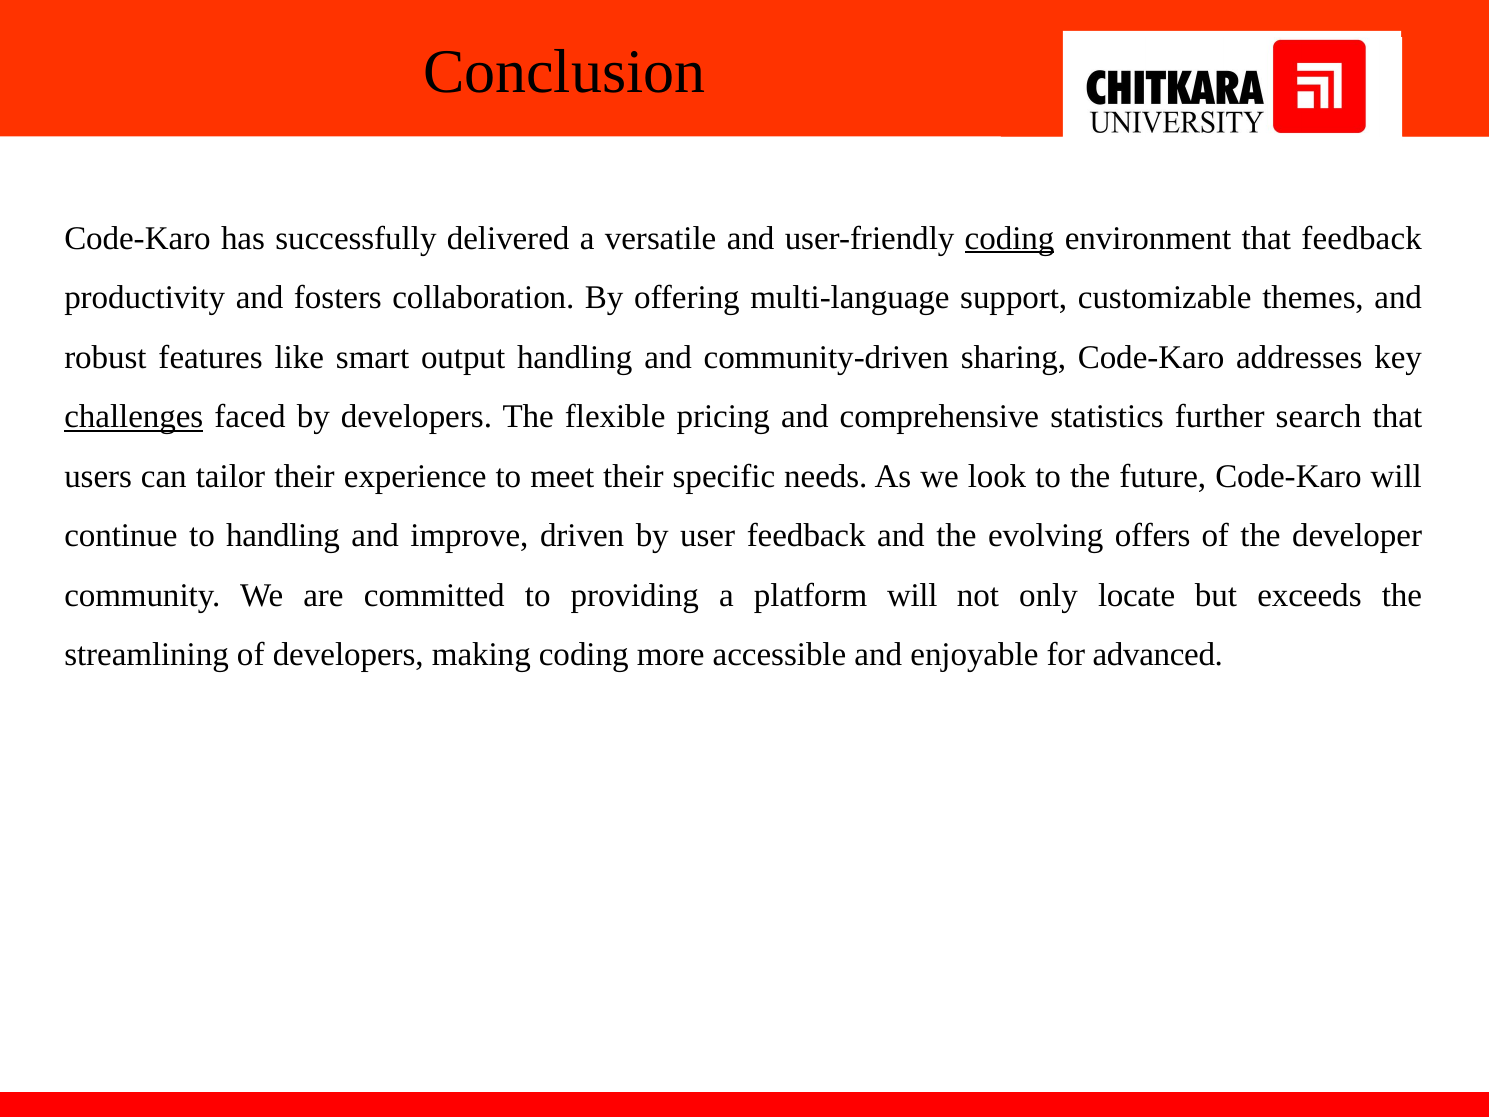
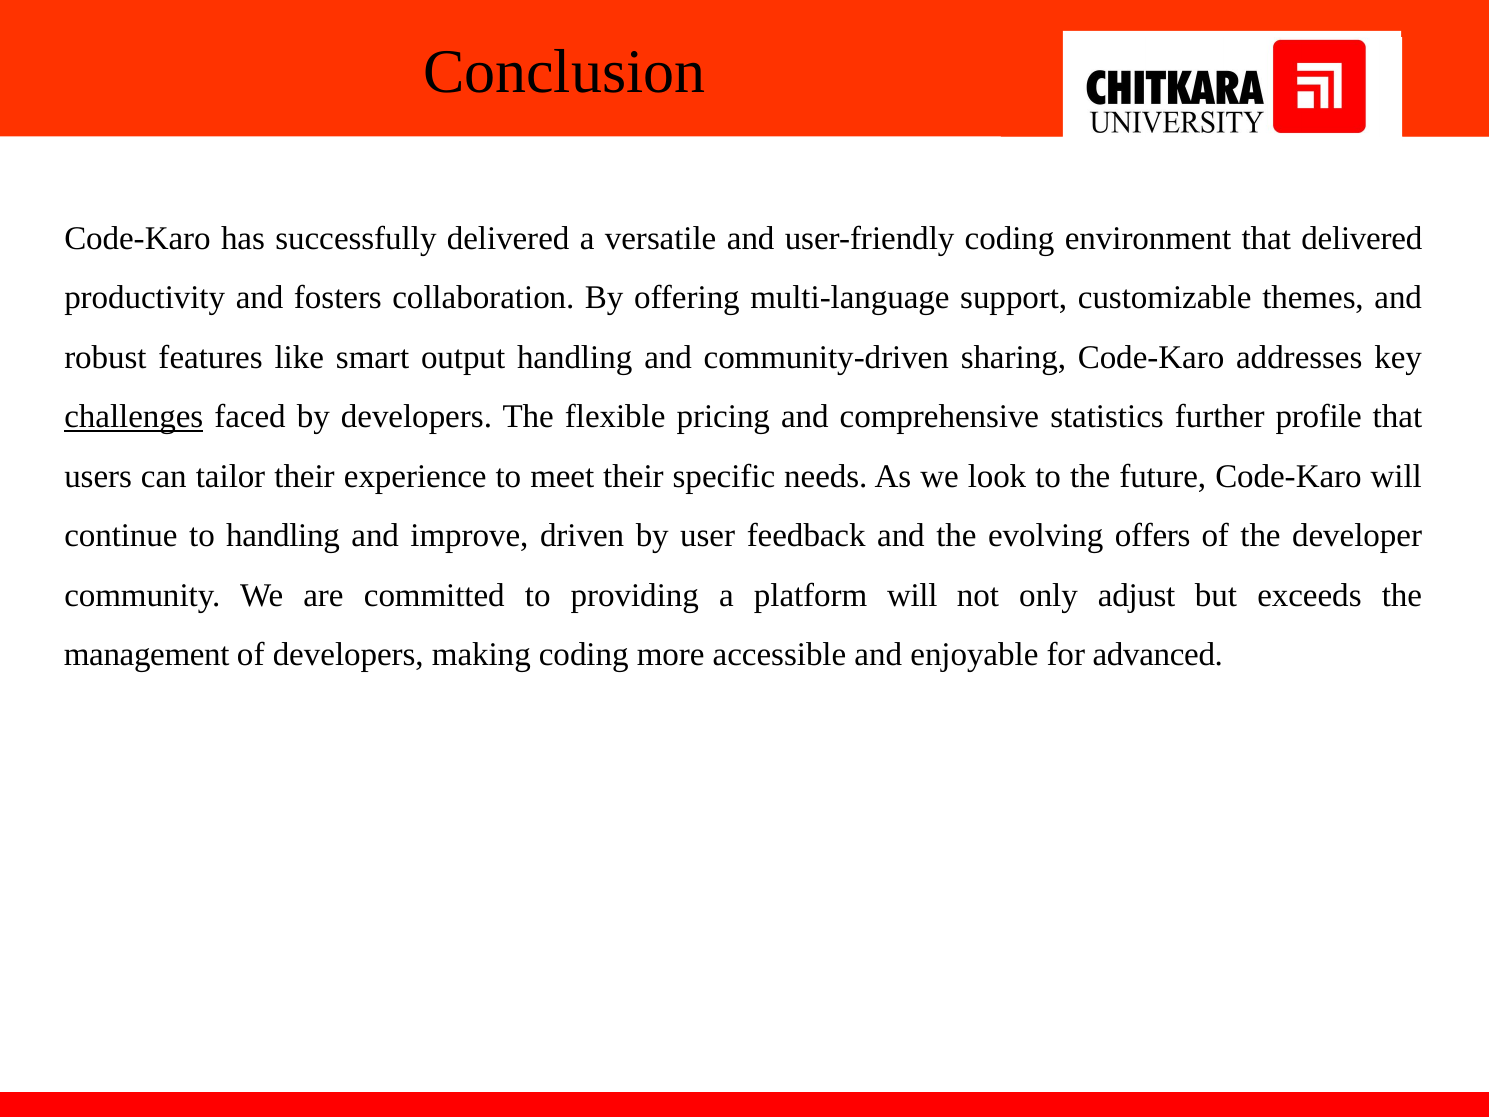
coding underline: present -> none (1010, 238)
that feedback: feedback -> delivered (1362, 238)
search: search -> profile (1319, 417)
locate: locate -> adjust (1137, 595)
streamlining: streamlining -> management (147, 655)
